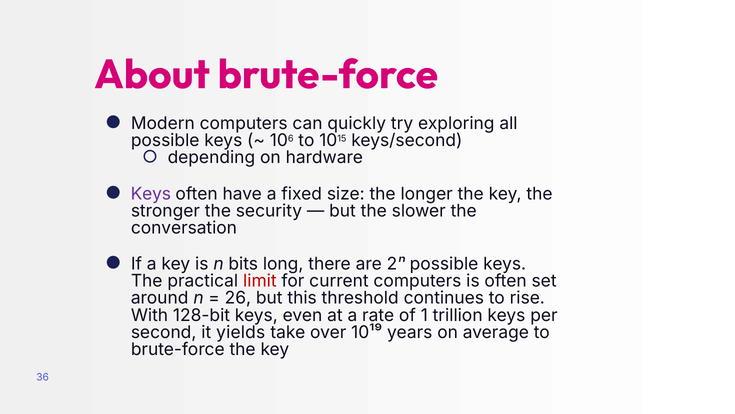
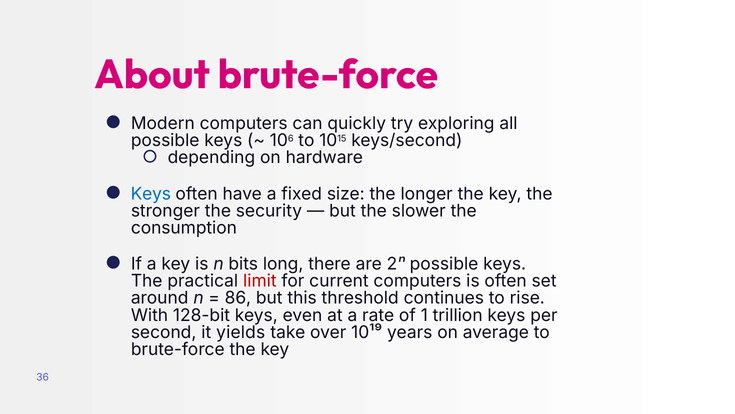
Keys colour: purple -> blue (151, 194)
conversation: conversation -> consumption (184, 228)
26: 26 -> 86 (238, 298)
